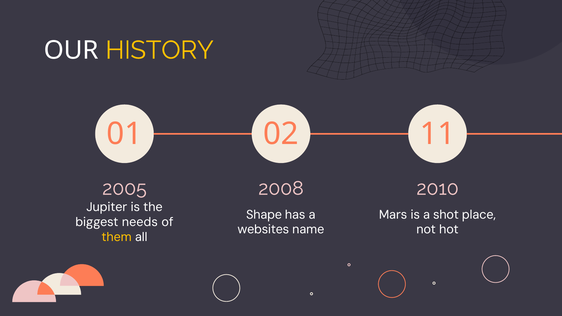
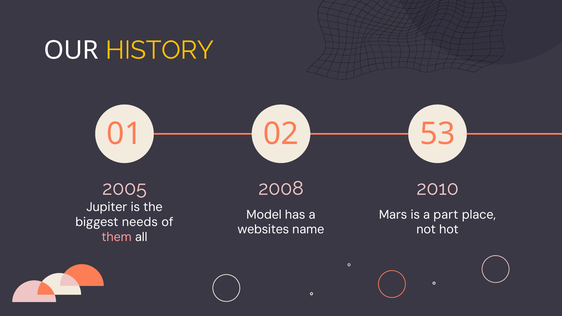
11: 11 -> 53 (438, 134)
Shape: Shape -> Model (264, 215)
shot: shot -> part (446, 215)
them colour: yellow -> pink (117, 237)
